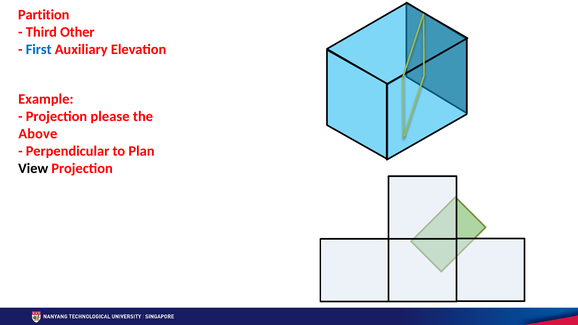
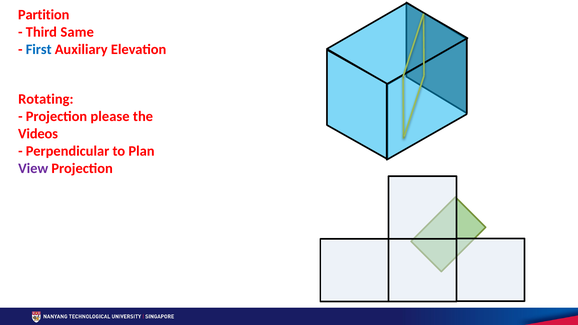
Other: Other -> Same (77, 32)
Example: Example -> Rotating (46, 99)
Above: Above -> Videos (38, 134)
View colour: black -> purple (33, 169)
